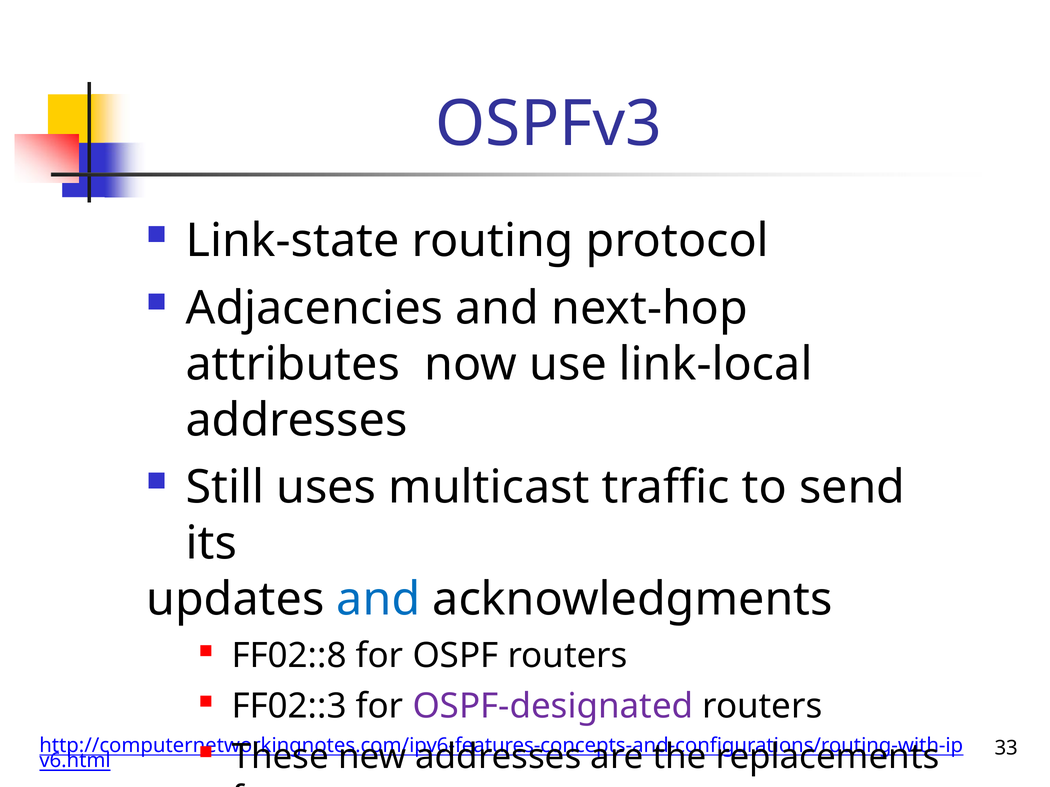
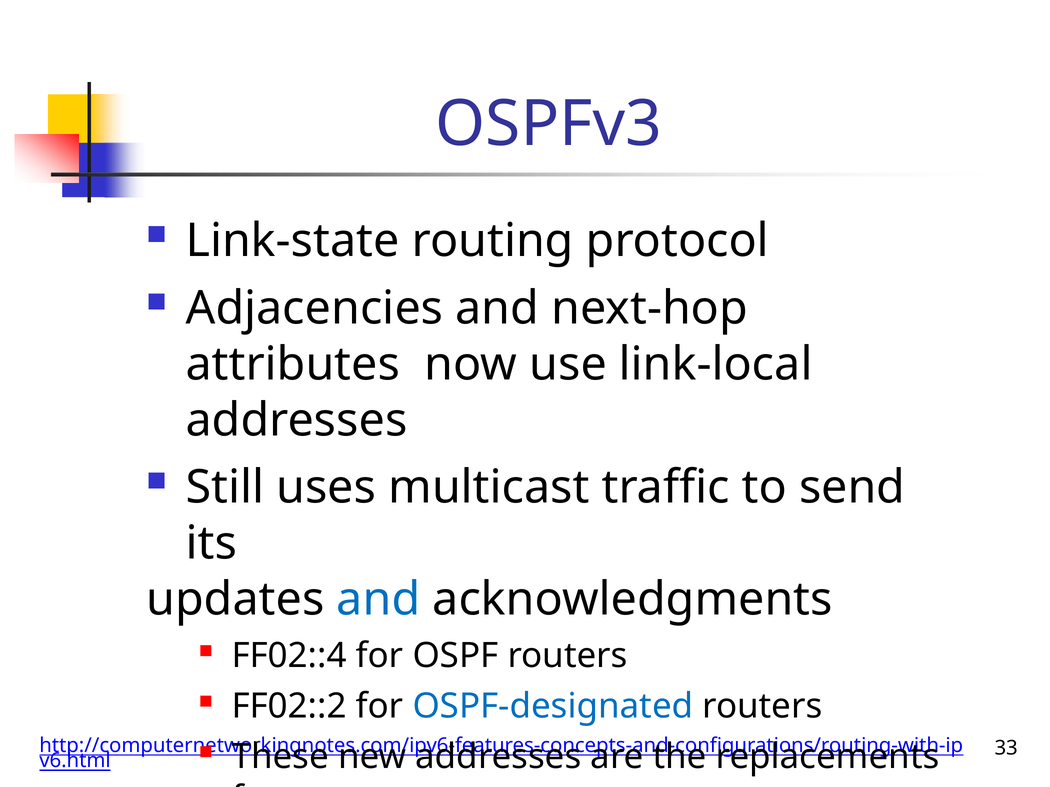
FF02::8: FF02::8 -> FF02::4 (289, 656)
FF02::3: FF02::3 -> FF02::2 (289, 707)
OSPF-designated colour: purple -> blue (553, 707)
